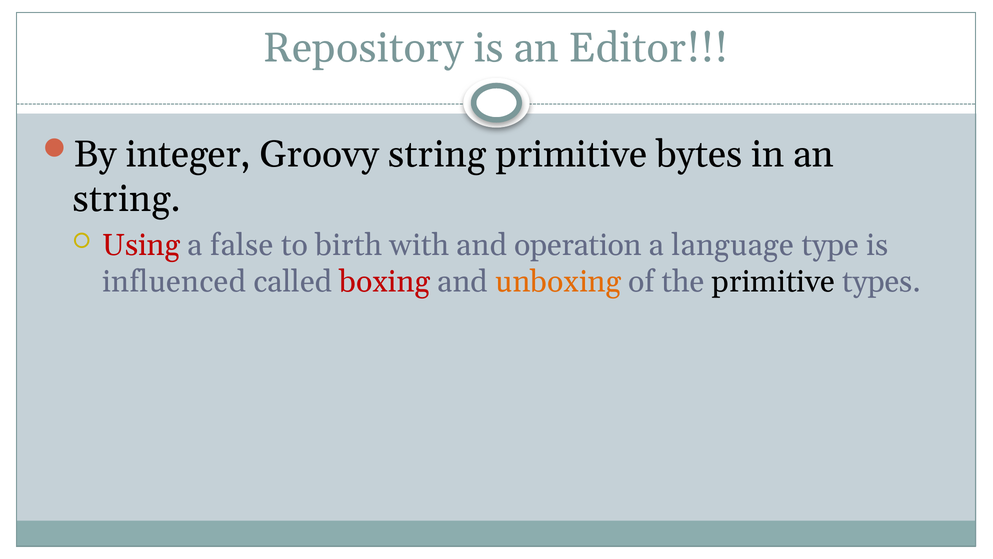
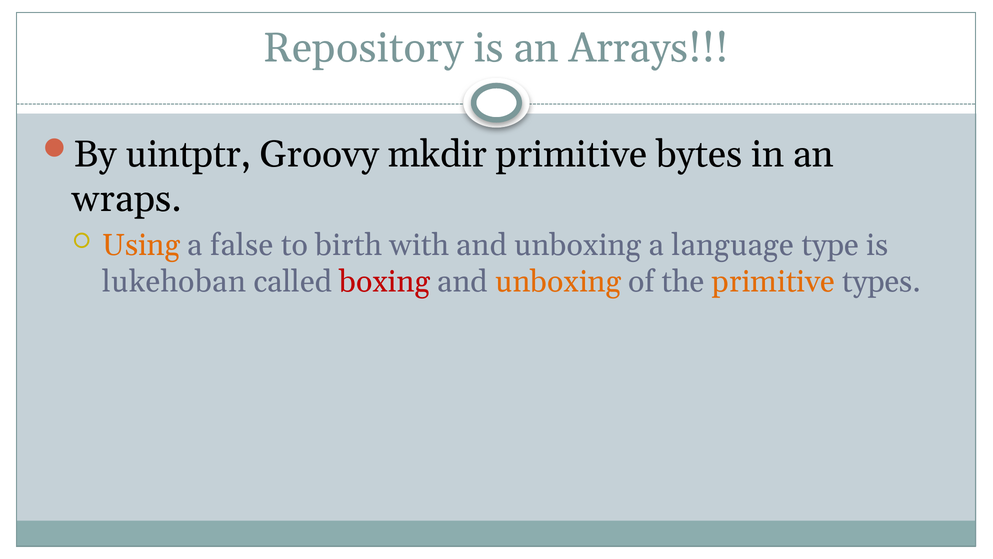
Editor: Editor -> Arrays (649, 48)
integer: integer -> uintptr (188, 154)
Groovy string: string -> mkdir (438, 154)
string: string -> wraps (127, 199)
Using colour: red -> orange (141, 245)
with and operation: operation -> unboxing (578, 245)
influenced: influenced -> lukehoban (174, 281)
primitive colour: black -> orange (773, 281)
